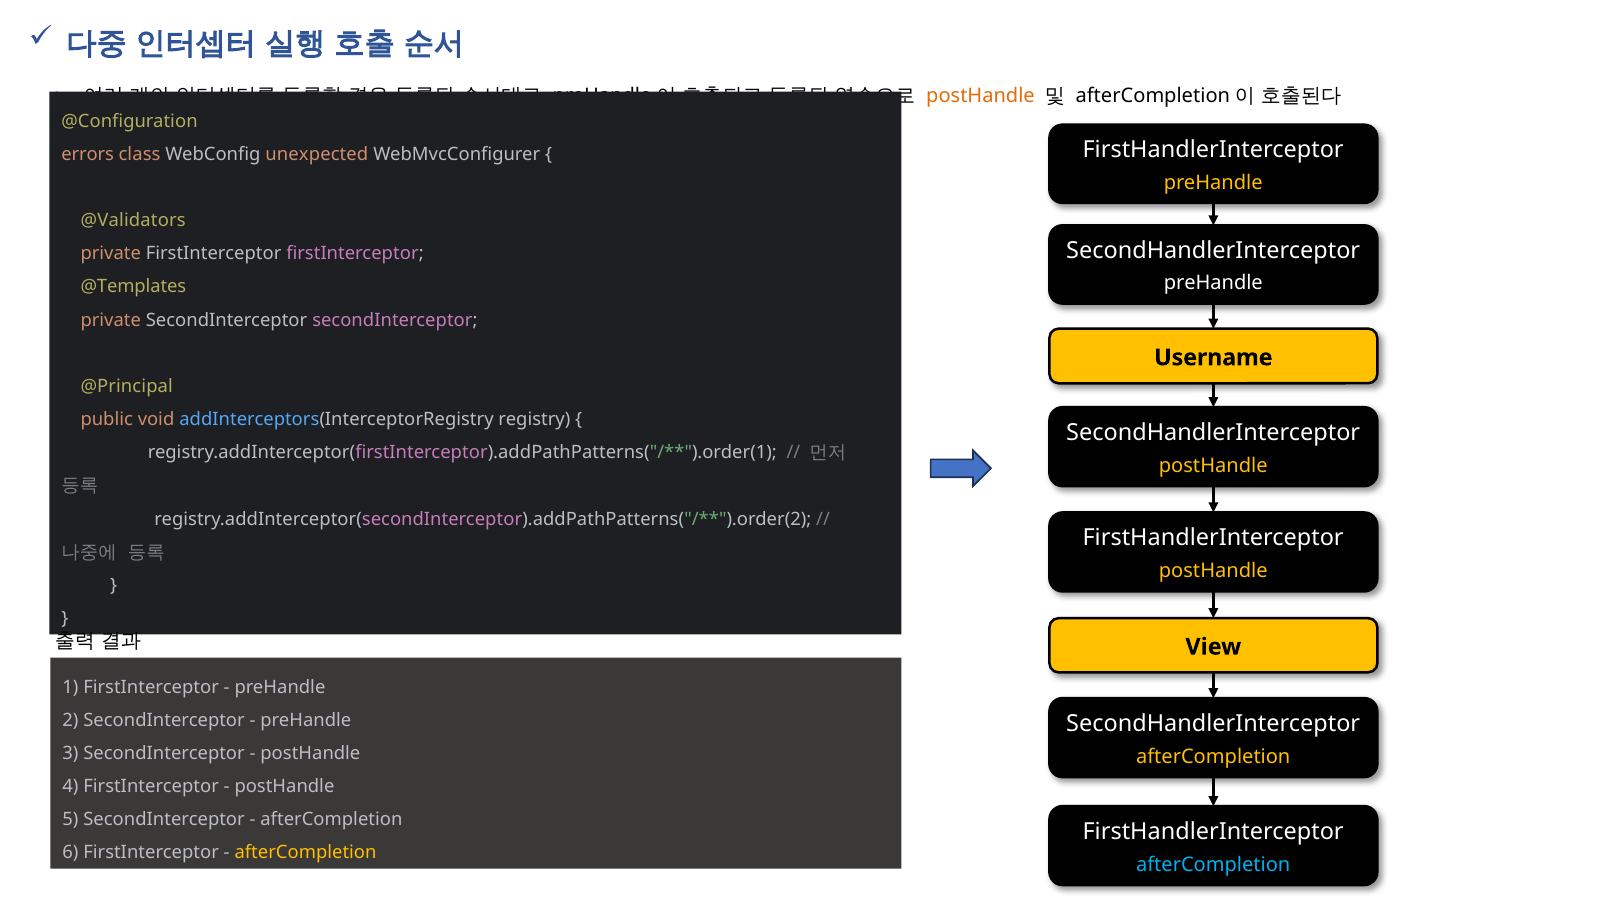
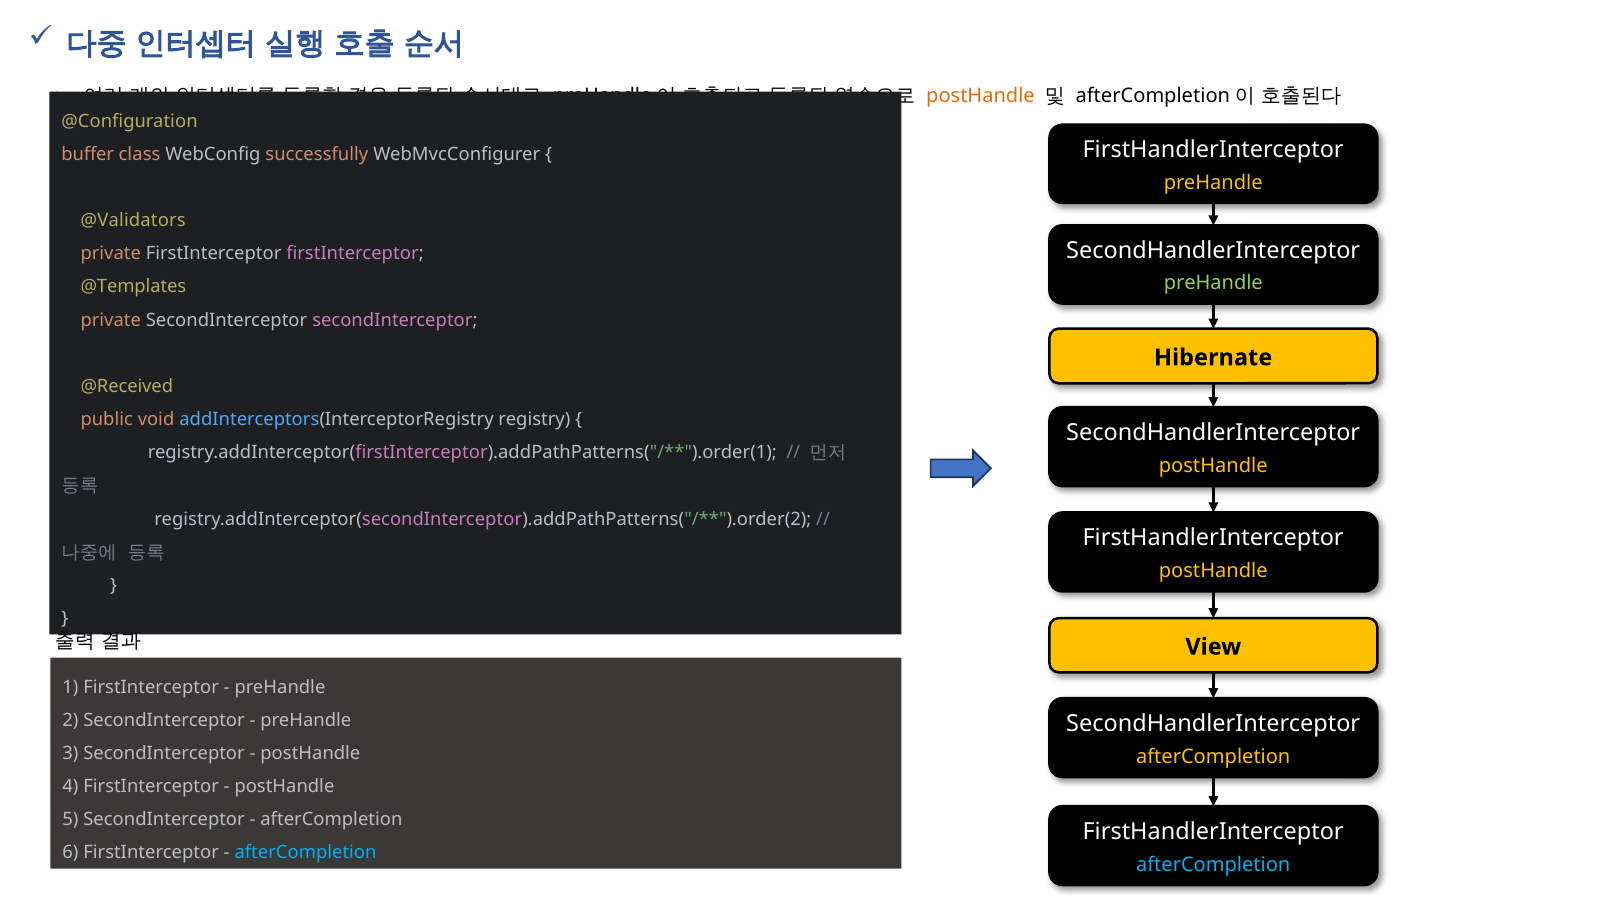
errors: errors -> buffer (88, 154)
unexpected: unexpected -> successfully (317, 154)
preHandle colour: white -> light green (1213, 283)
Username: Username -> Hibernate (1213, 358)
@Principal: @Principal -> @Received (127, 387)
afterCompletion colour: yellow -> light blue (306, 853)
